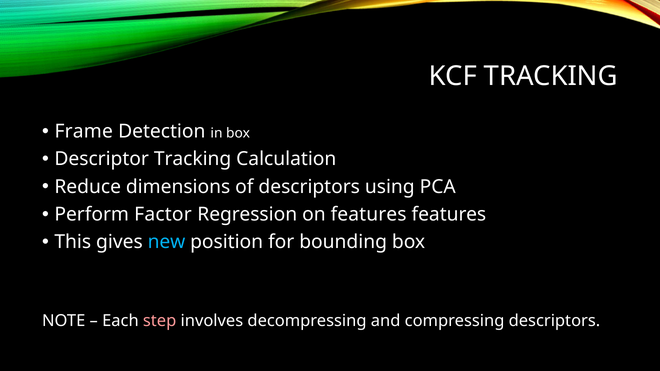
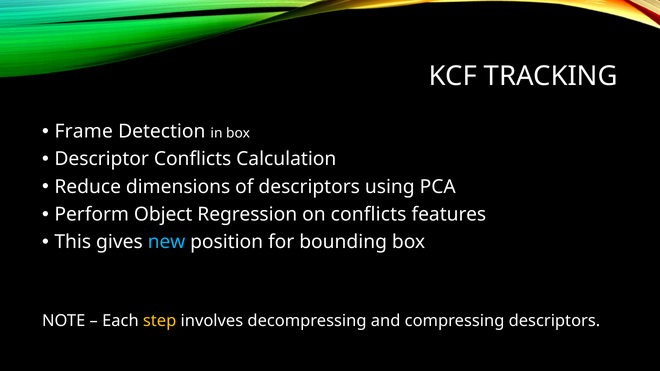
Descriptor Tracking: Tracking -> Conflicts (193, 159)
Factor: Factor -> Object (163, 215)
on features: features -> conflicts (369, 215)
step colour: pink -> yellow (160, 321)
